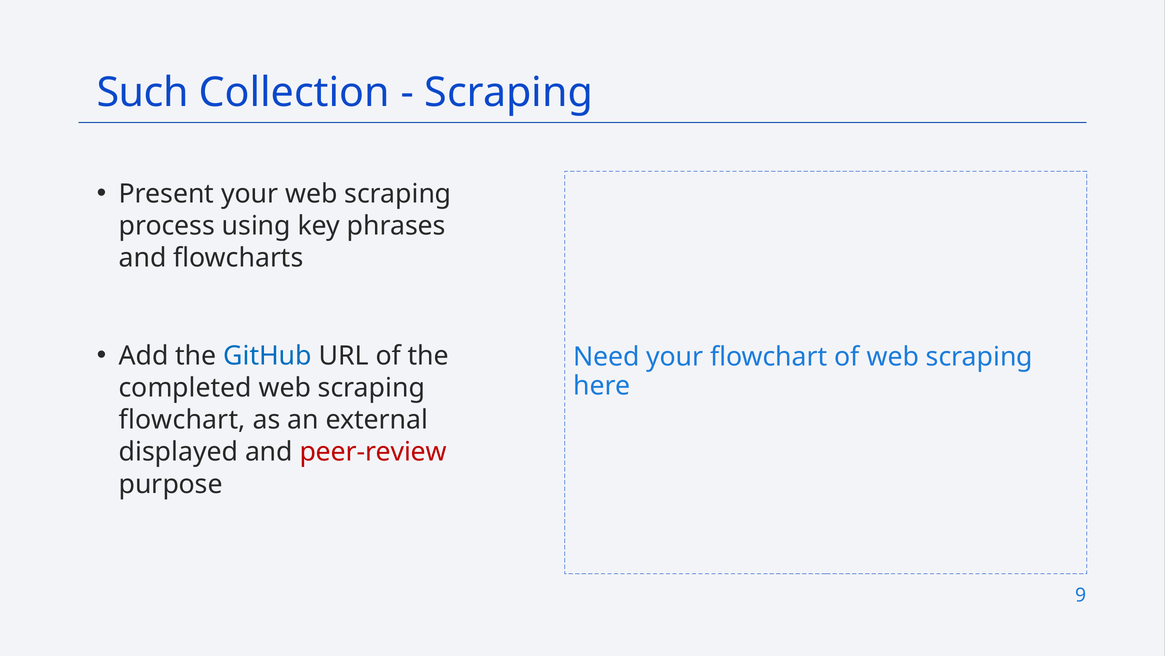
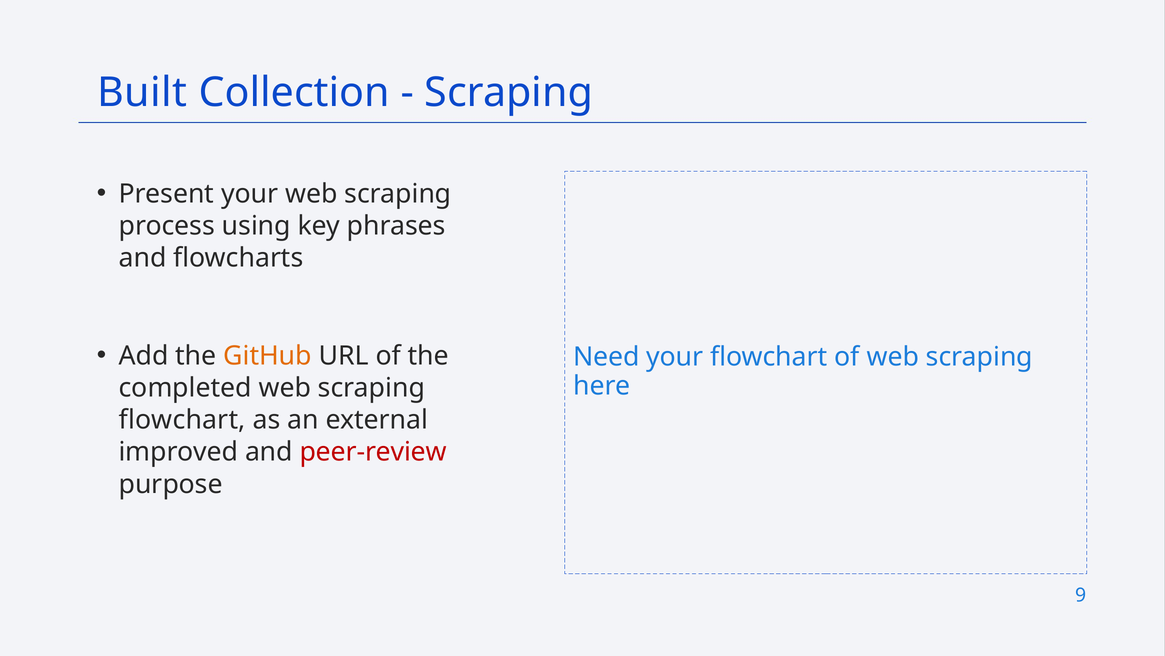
Such: Such -> Built (142, 92)
GitHub colour: blue -> orange (268, 356)
displayed: displayed -> improved (178, 452)
